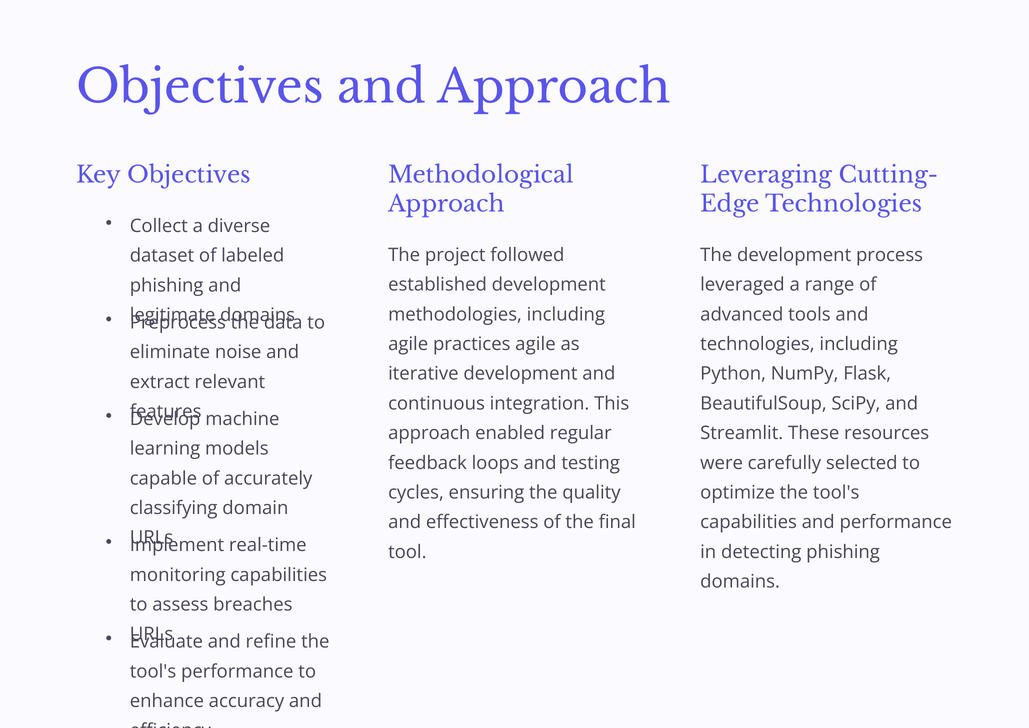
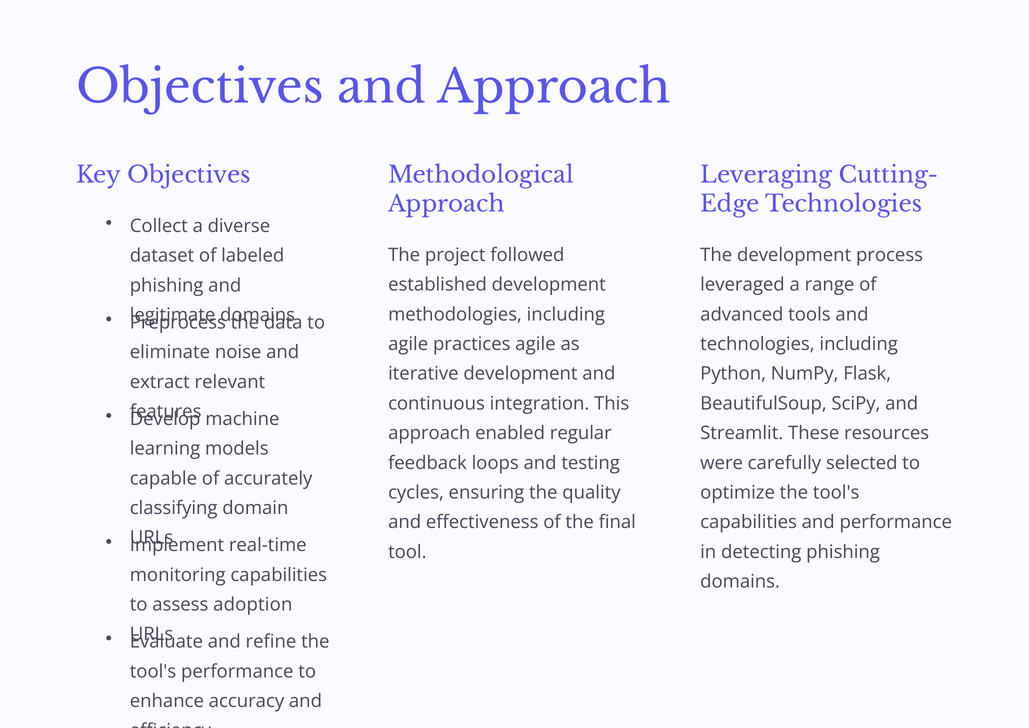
breaches: breaches -> adoption (253, 605)
